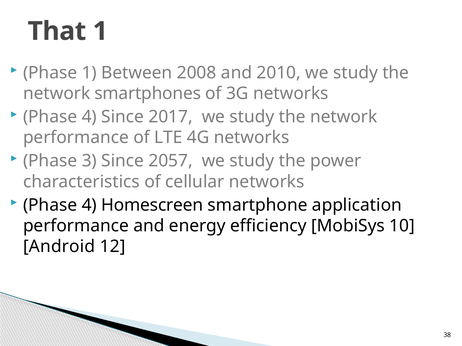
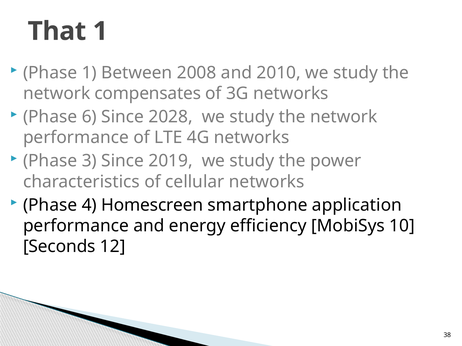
smartphones: smartphones -> compensates (148, 94)
4: 4 -> 6 (89, 117)
2017: 2017 -> 2028 (171, 117)
2057: 2057 -> 2019 (171, 161)
Android: Android -> Seconds (59, 247)
